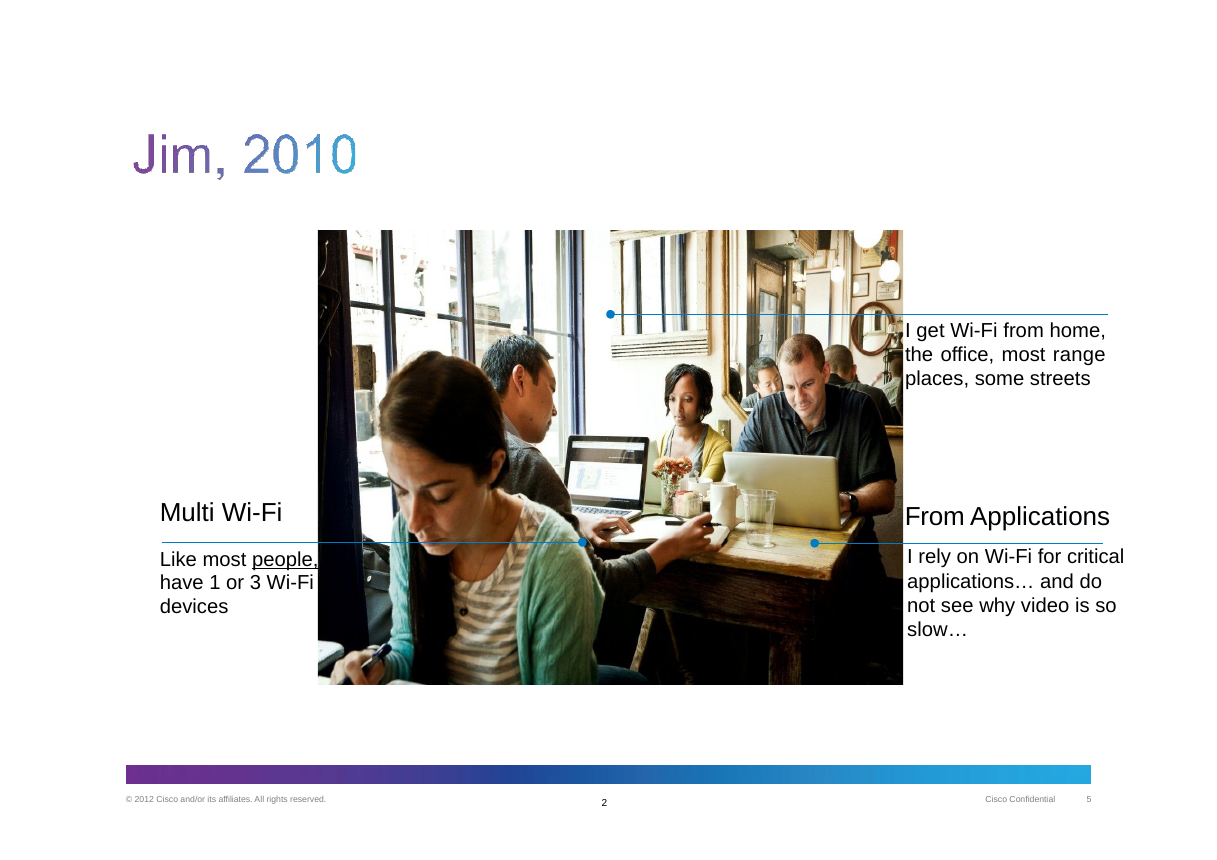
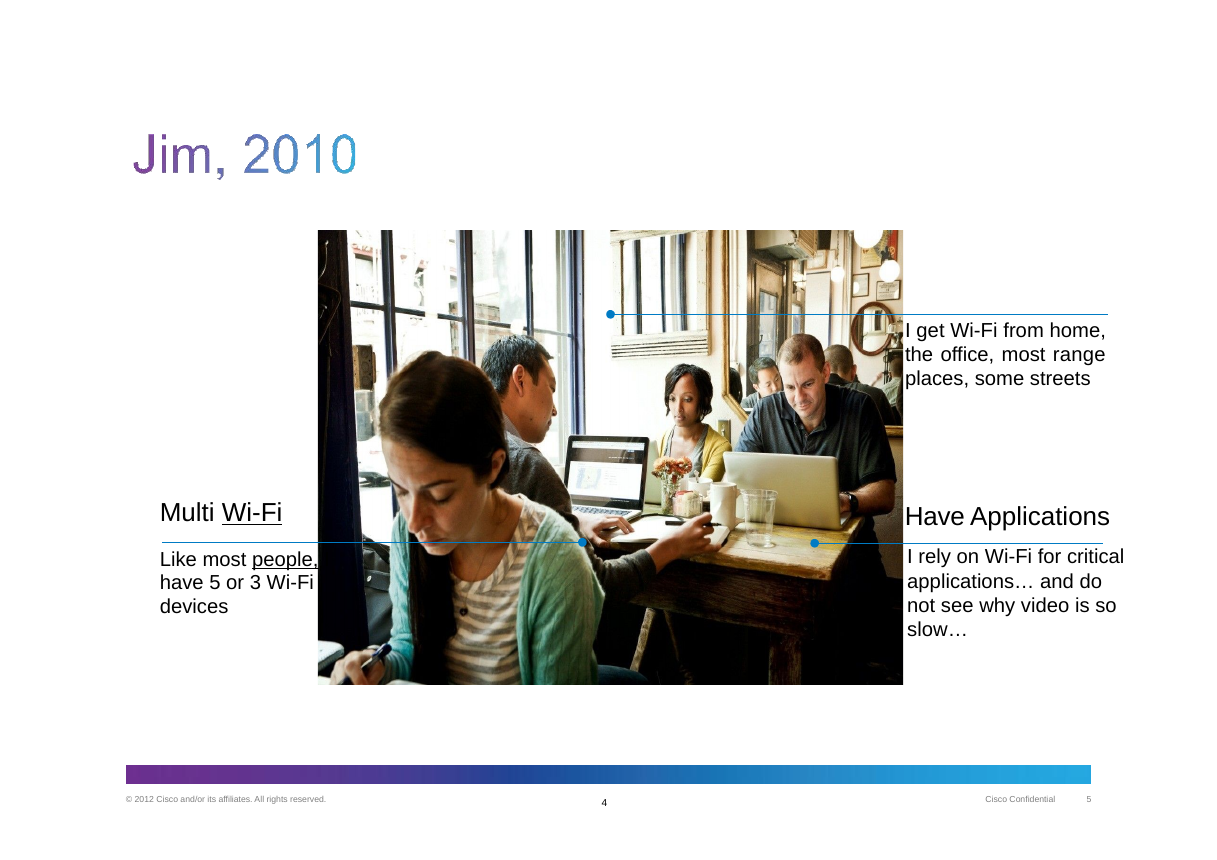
Wi-Fi underline: none -> present (252, 513)
From: From -> Have (935, 517)
have 1: 1 -> 5 (215, 583)
2: 2 -> 4 (605, 803)
